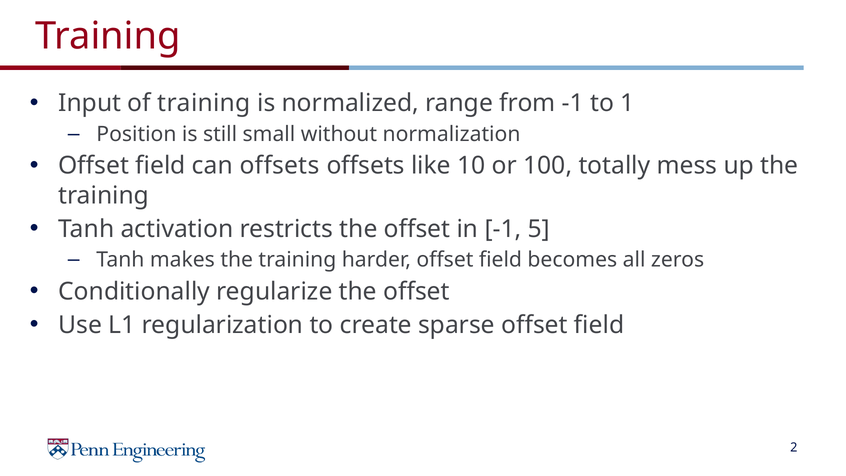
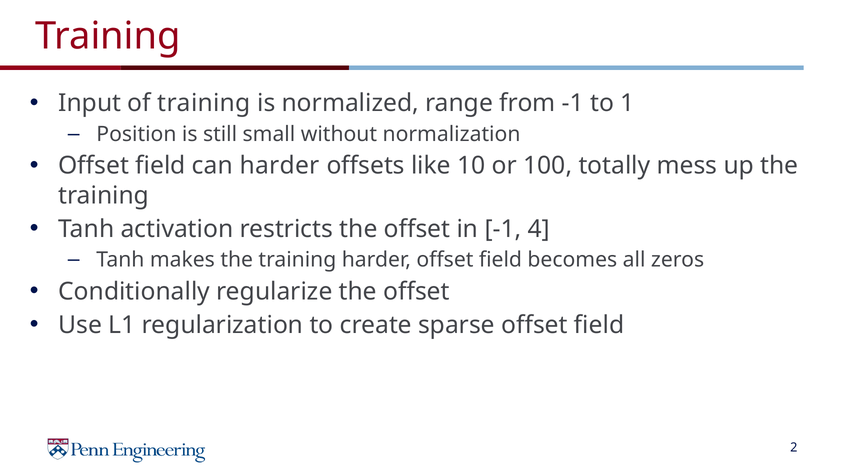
can offsets: offsets -> harder (280, 166)
5: 5 -> 4 (539, 229)
